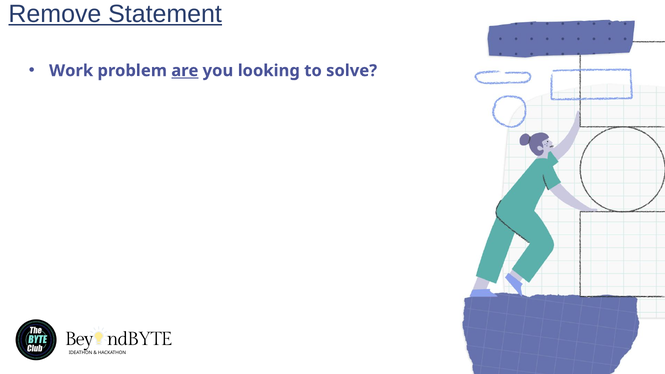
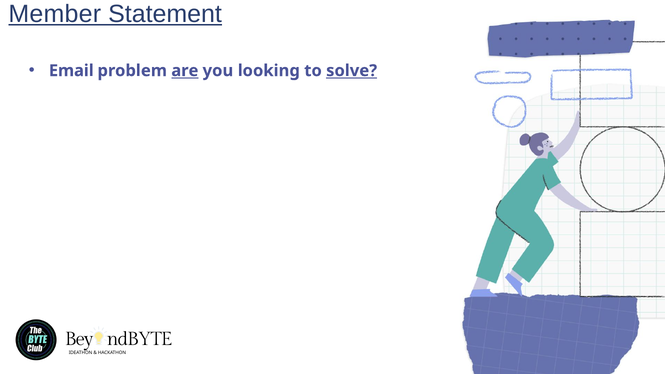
Remove: Remove -> Member (55, 14)
Work: Work -> Email (71, 71)
solve underline: none -> present (352, 71)
